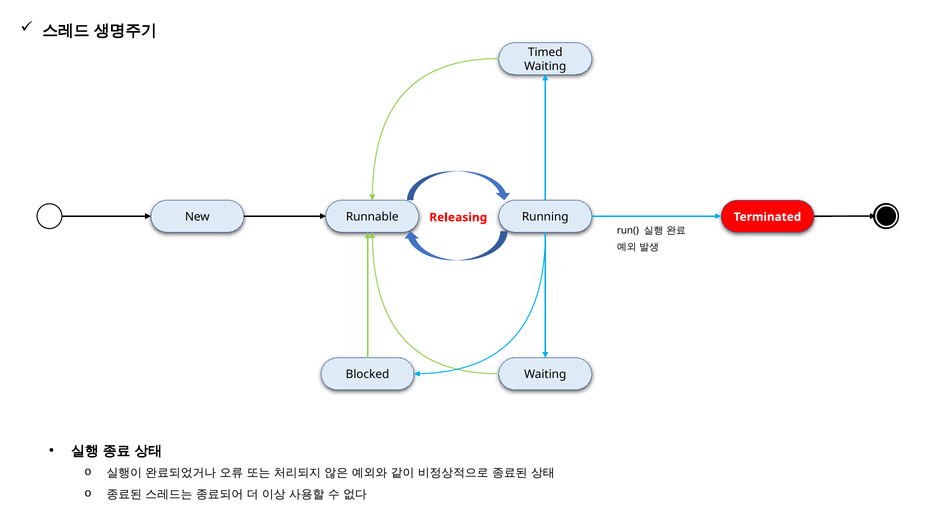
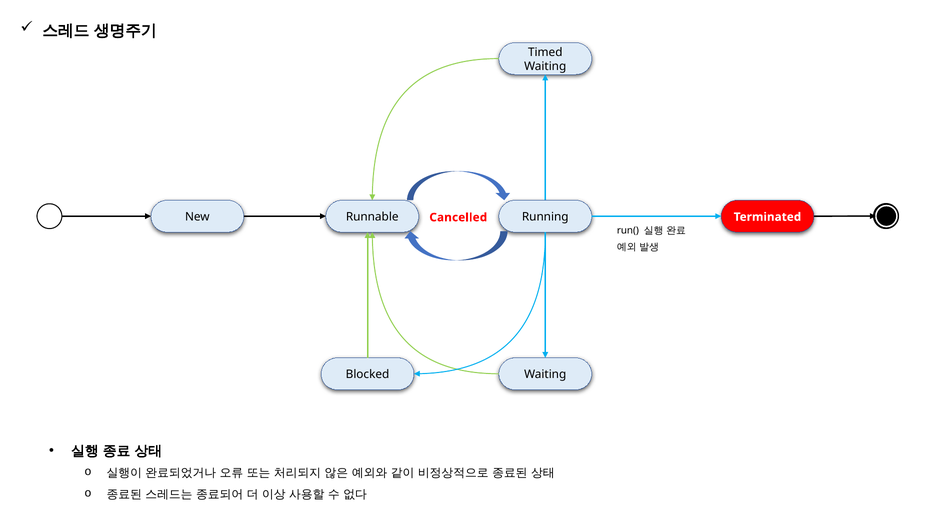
Releasing: Releasing -> Cancelled (458, 217)
